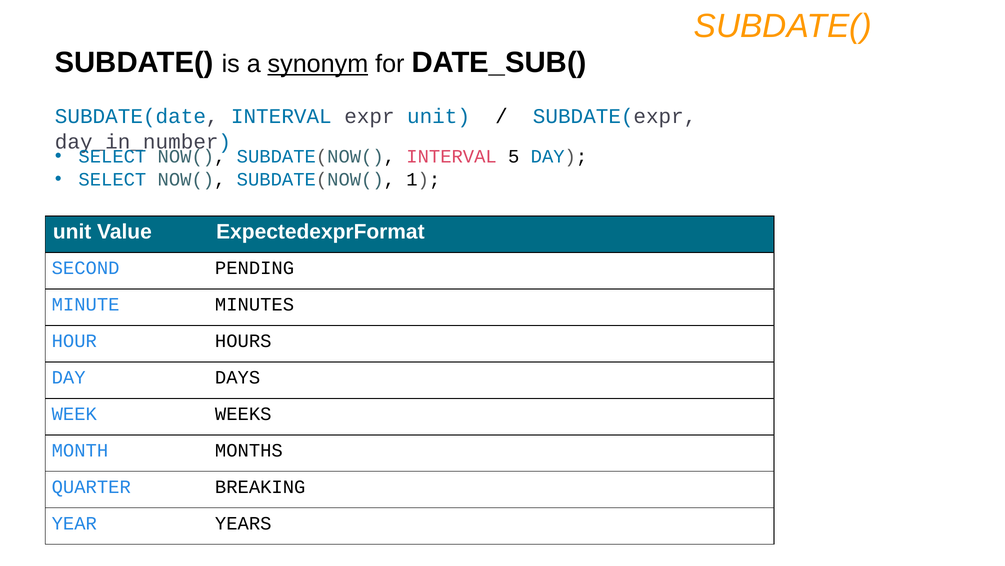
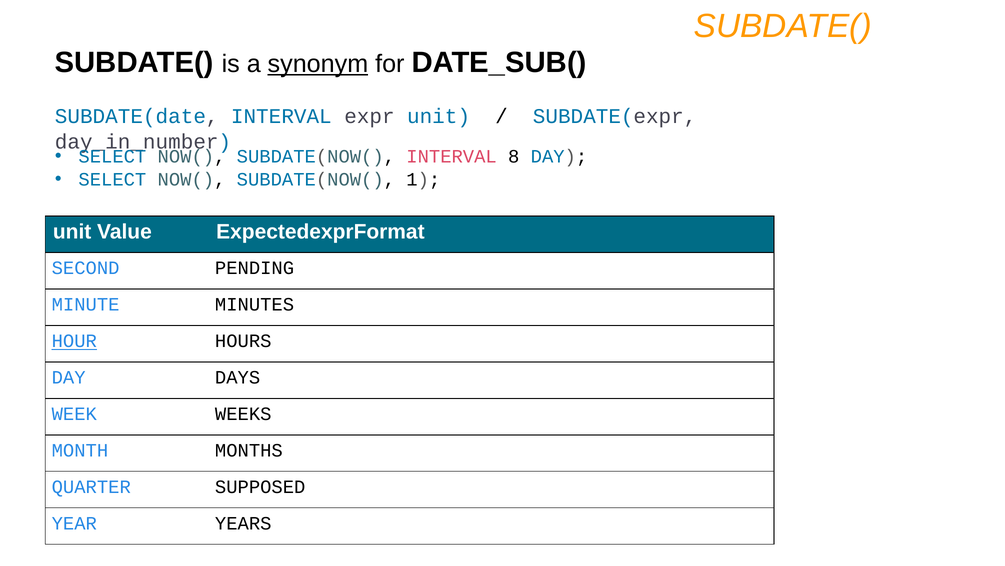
5: 5 -> 8 (514, 156)
HOUR underline: none -> present (74, 341)
BREAKING: BREAKING -> SUPPOSED (260, 487)
